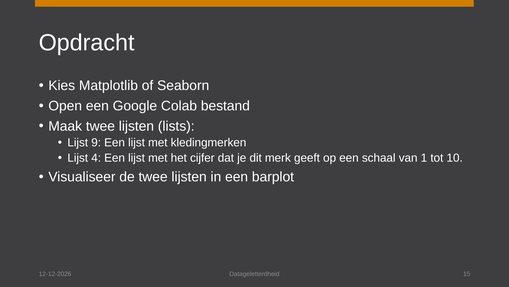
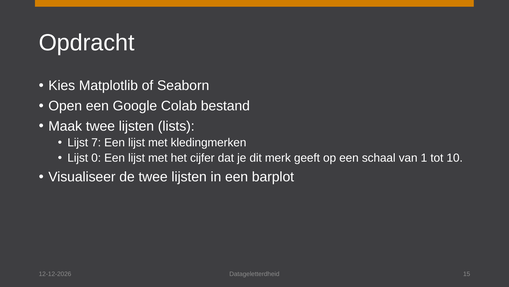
9: 9 -> 7 (96, 142)
4: 4 -> 0 (96, 158)
